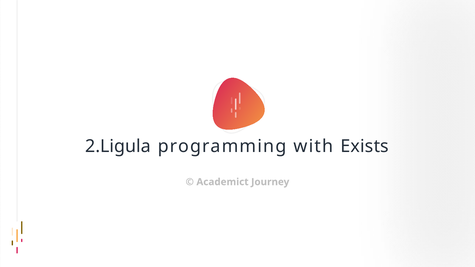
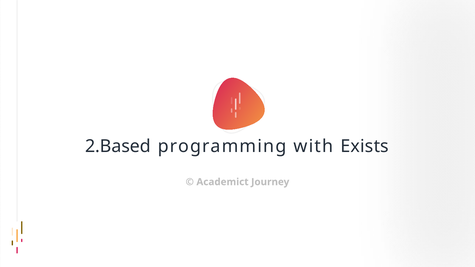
2.Ligula: 2.Ligula -> 2.Based (118, 146)
